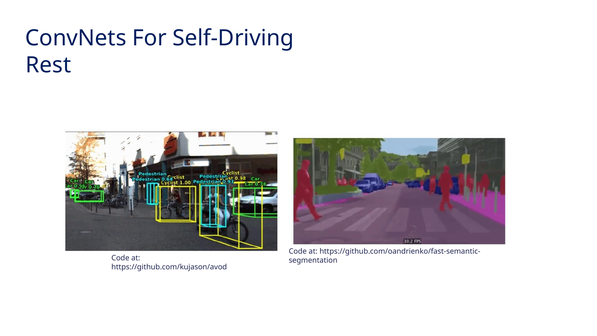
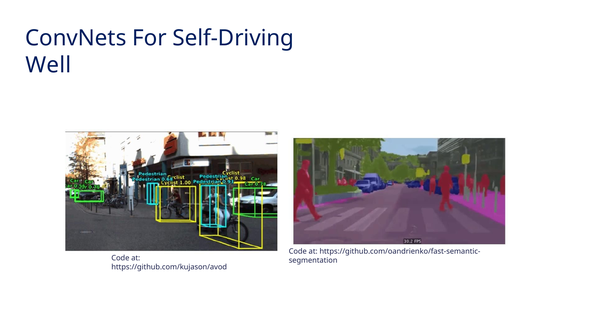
Rest: Rest -> Well (48, 65)
